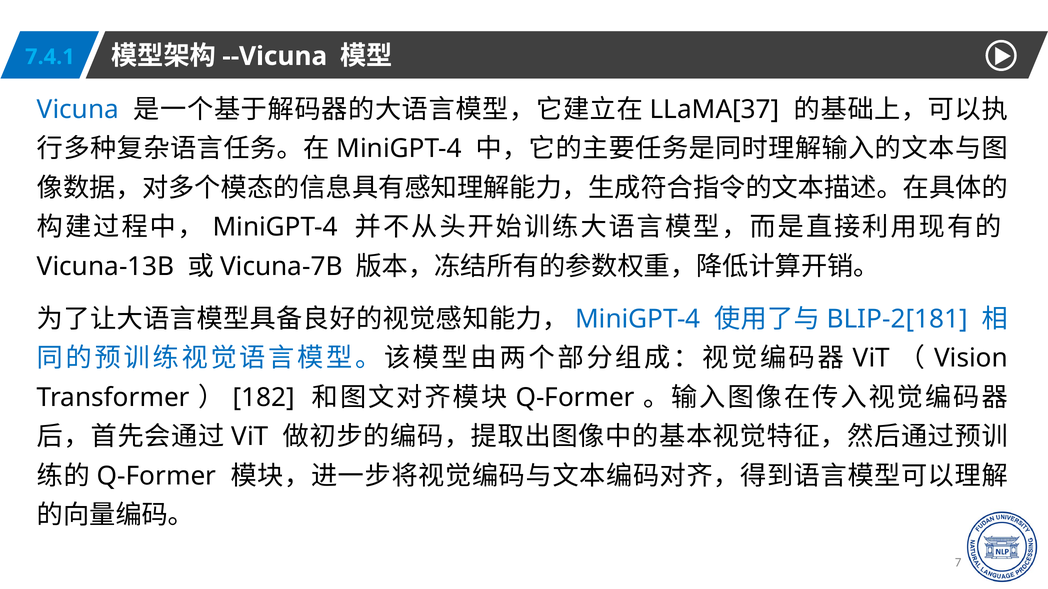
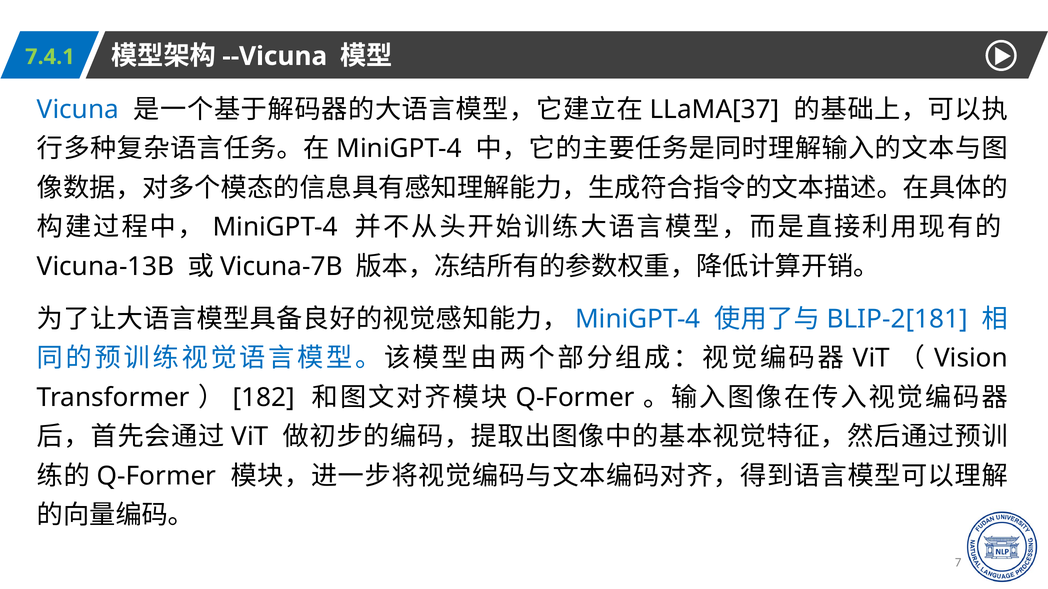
7.4.1 colour: light blue -> light green (50, 57)
